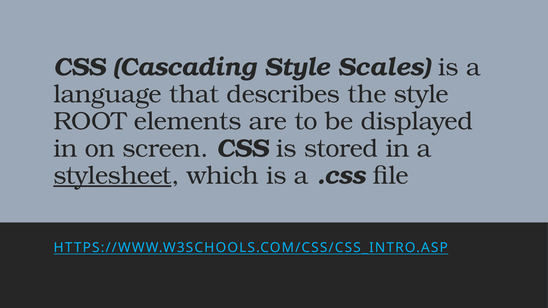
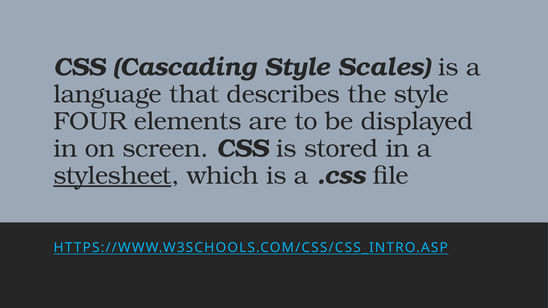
ROOT: ROOT -> FOUR (90, 121)
